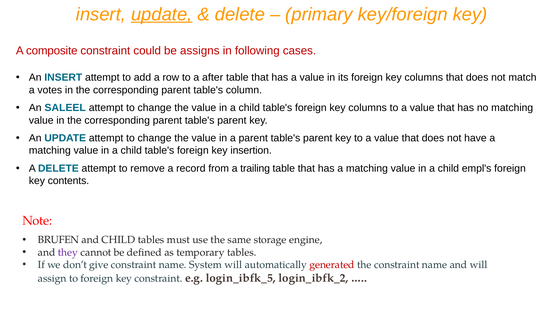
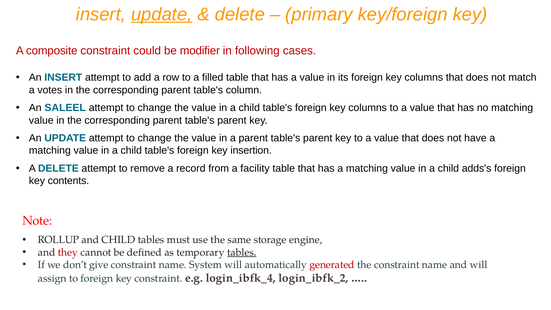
assigns: assigns -> modifier (200, 51)
after: after -> filled (213, 78)
trailing: trailing -> facility (255, 168)
empl's: empl's -> adds's (477, 168)
BRUFEN: BRUFEN -> ROLLUP (59, 240)
they colour: purple -> red (68, 252)
tables underline: none -> present (242, 252)
login_ibfk_5: login_ibfk_5 -> login_ibfk_4 (241, 278)
